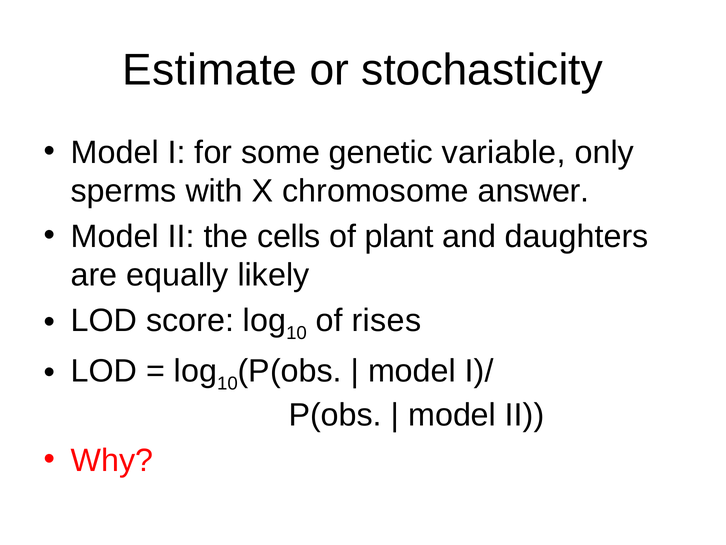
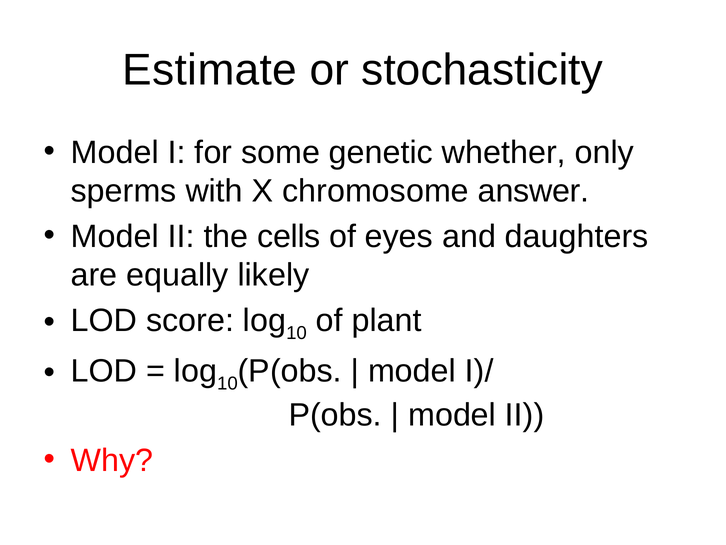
variable: variable -> whether (504, 152)
plant: plant -> eyes (399, 236)
rises: rises -> plant (387, 320)
